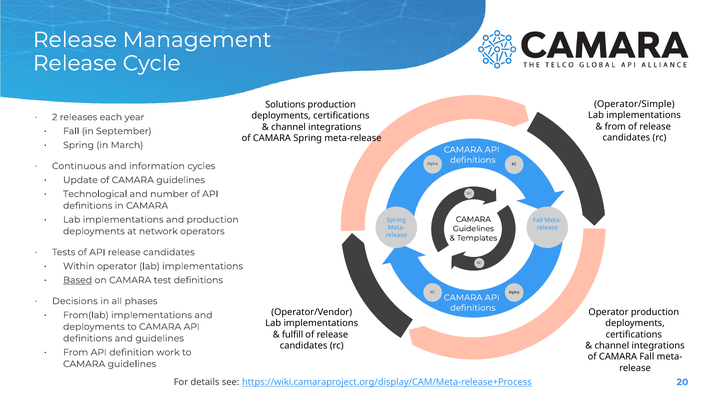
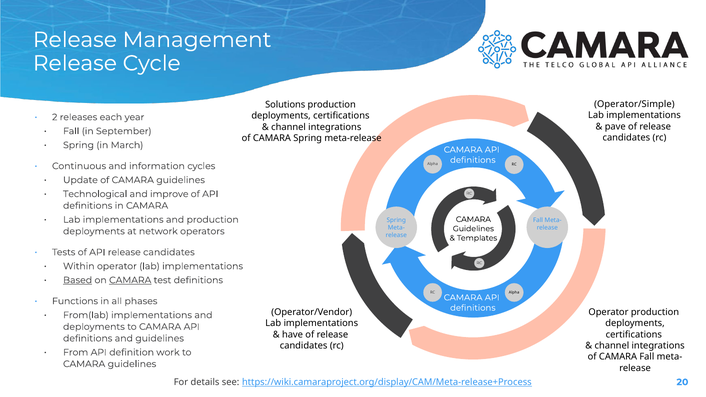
from: from -> pave (615, 127)
number: number -> improve (169, 194)
CAMARA underline: none -> present (130, 280)
Decisions: Decisions -> Functions (75, 301)
fulfill: fulfill -> have (293, 335)
